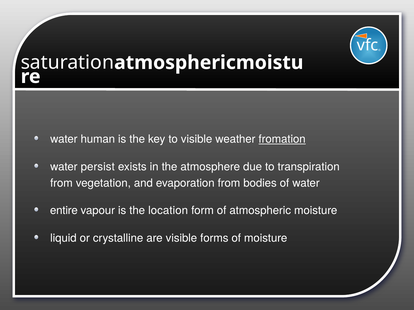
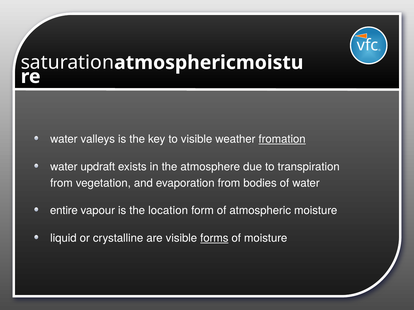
human: human -> valleys (98, 139)
persist: persist -> updraft (98, 167)
forms underline: none -> present (214, 239)
